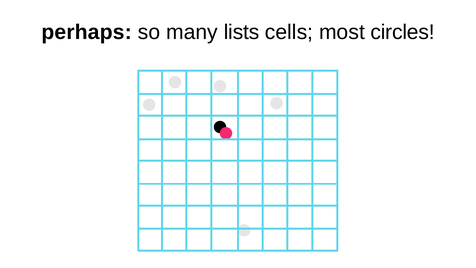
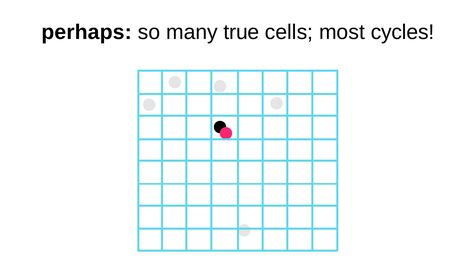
lists: lists -> true (242, 32)
circles: circles -> cycles (403, 32)
